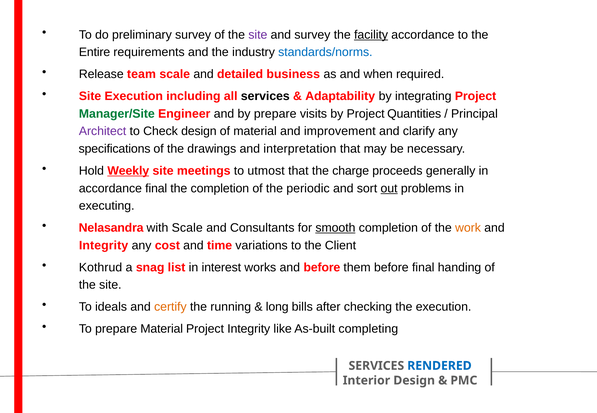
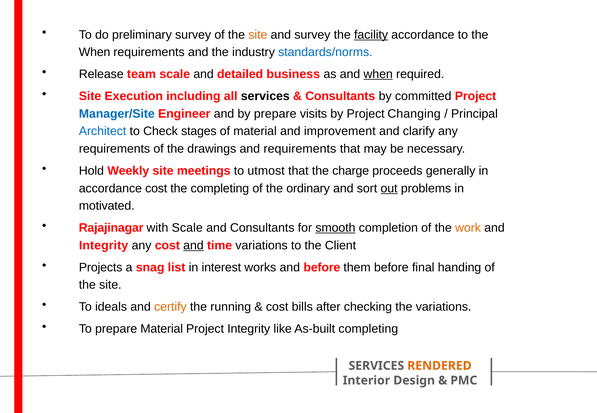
site colour: purple -> orange (258, 35)
Entire: Entire -> When (95, 52)
when underline: none -> present (378, 74)
Adaptability: Adaptability -> Consultants (340, 96)
integrating: integrating -> committed (423, 96)
Manager/Site colour: green -> blue (117, 114)
Quantities: Quantities -> Changing (414, 114)
Architect colour: purple -> blue (103, 131)
Check design: design -> stages (199, 131)
specifications: specifications -> requirements (114, 149)
and interpretation: interpretation -> requirements (300, 149)
Weekly underline: present -> none (128, 171)
accordance final: final -> cost (156, 188)
the completion: completion -> completing (220, 188)
periodic: periodic -> ordinary (308, 188)
executing: executing -> motivated (107, 206)
Nelasandra: Nelasandra -> Rajajinagar (111, 228)
and underline: none -> present (193, 246)
Kothrud: Kothrud -> Projects (101, 268)
long: long -> cost (277, 307)
the execution: execution -> variations (444, 307)
RENDERED colour: blue -> orange (439, 366)
